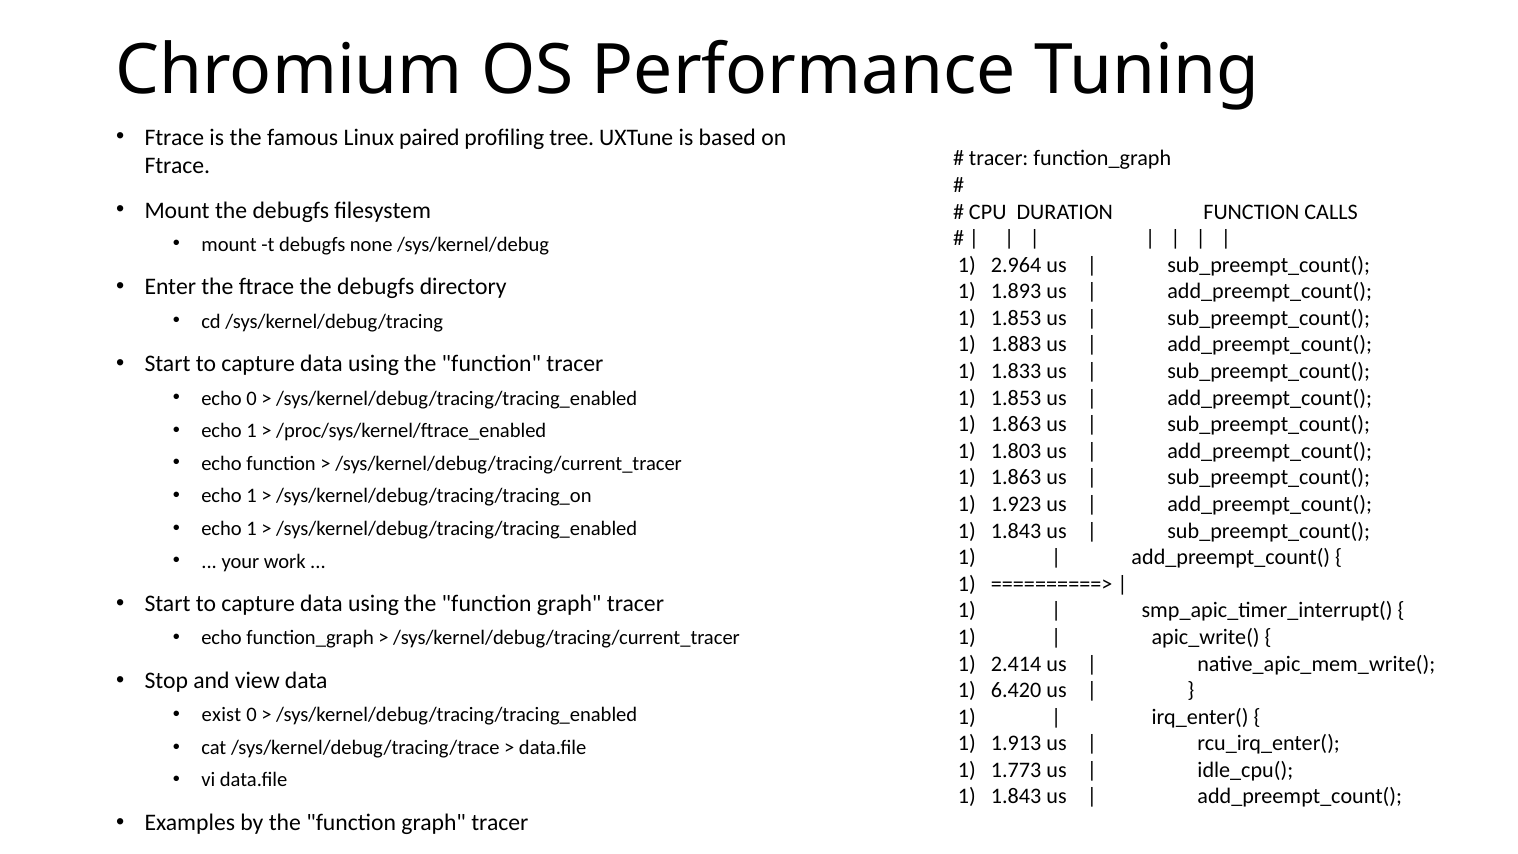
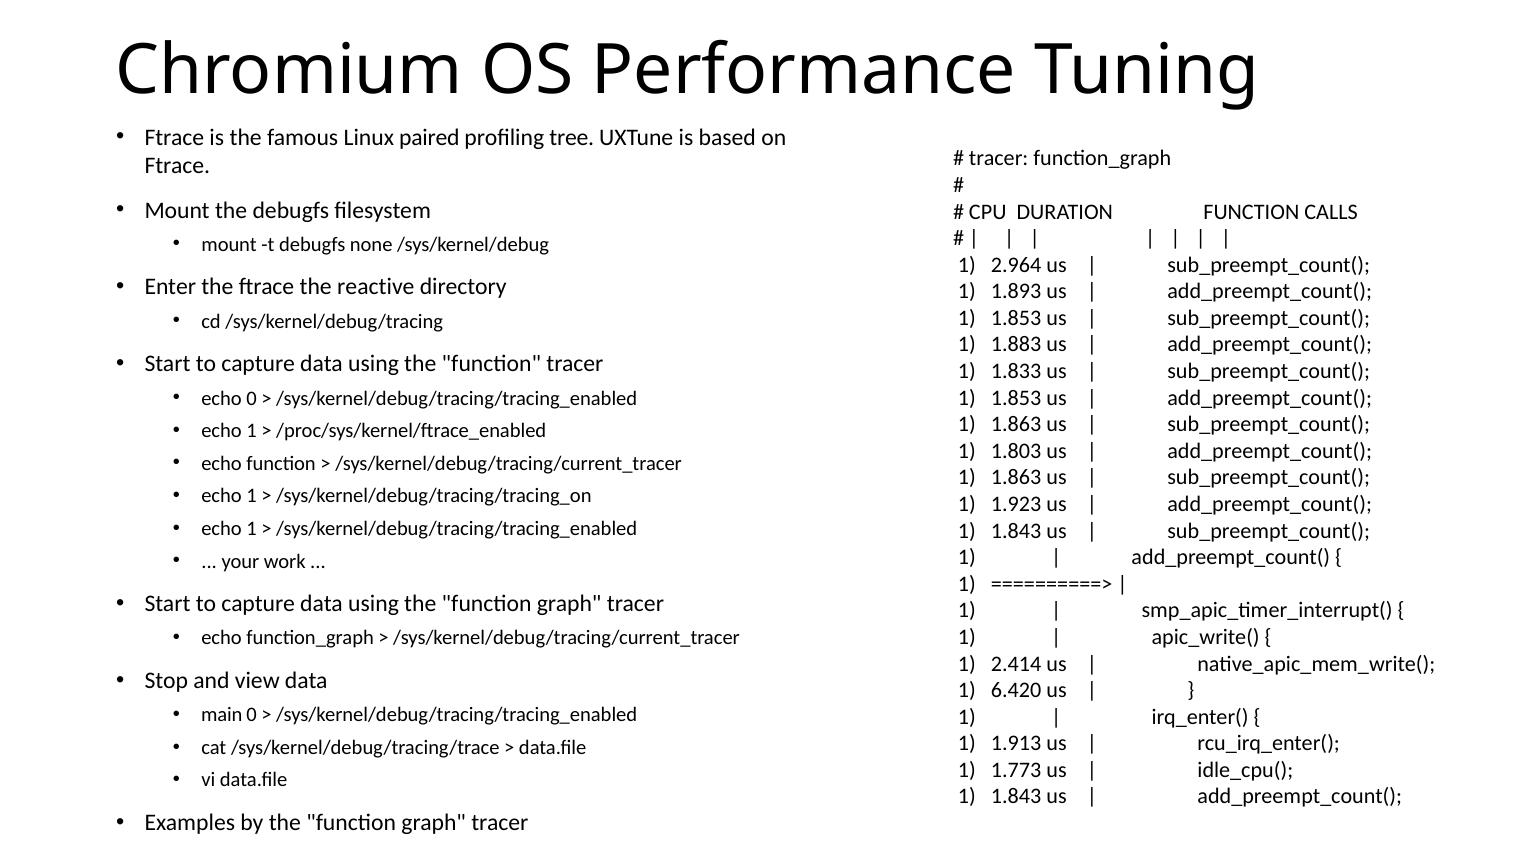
ftrace the debugfs: debugfs -> reactive (376, 287)
exist: exist -> main (222, 715)
